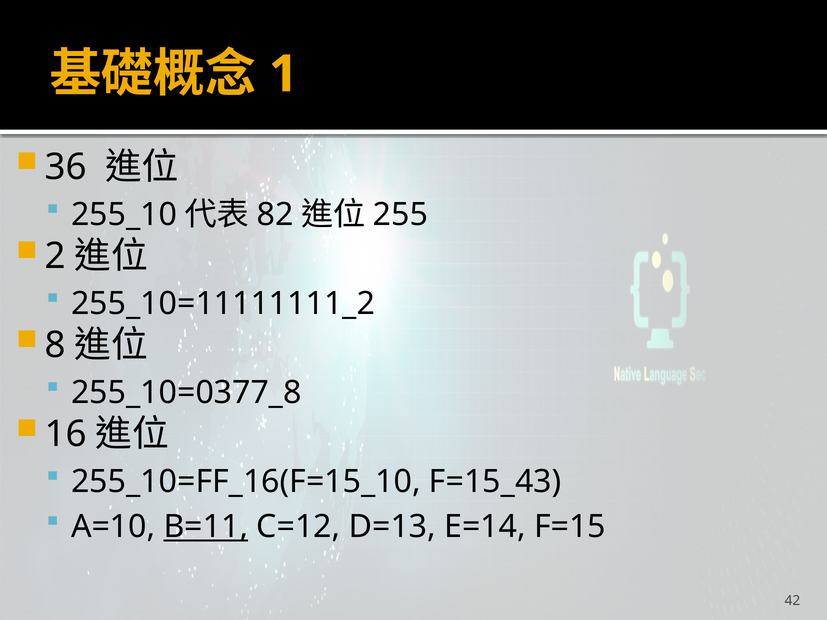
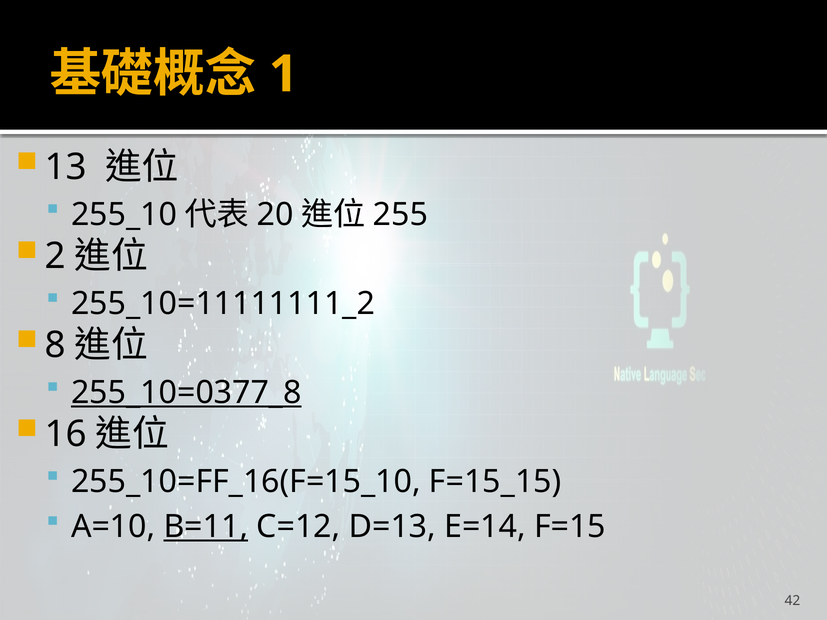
36: 36 -> 13 (66, 167)
82: 82 -> 20 (275, 215)
255_10=0377_8 underline: none -> present (186, 393)
F=15_43: F=15_43 -> F=15_15 (495, 482)
